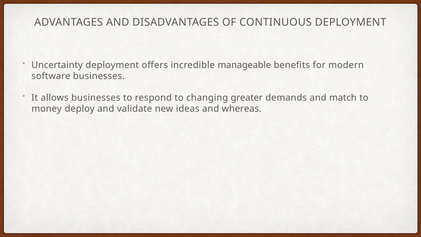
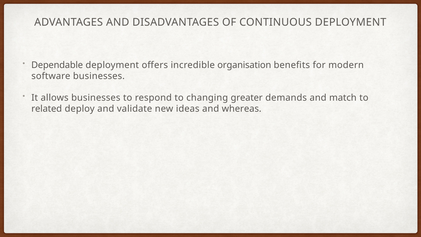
Uncertainty: Uncertainty -> Dependable (57, 65)
manageable: manageable -> organisation (244, 65)
money: money -> related (47, 109)
